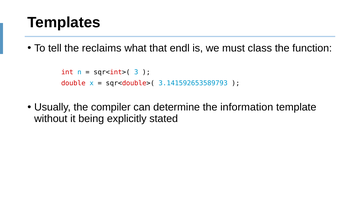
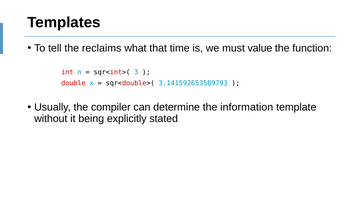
endl: endl -> time (180, 48)
class: class -> value (260, 48)
